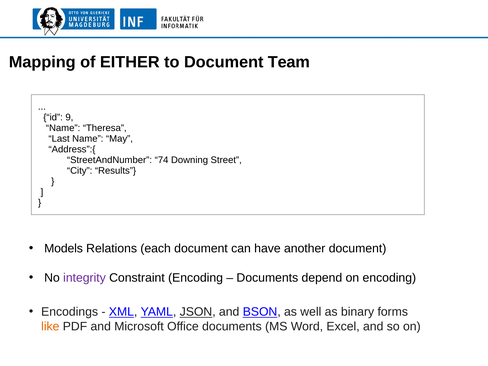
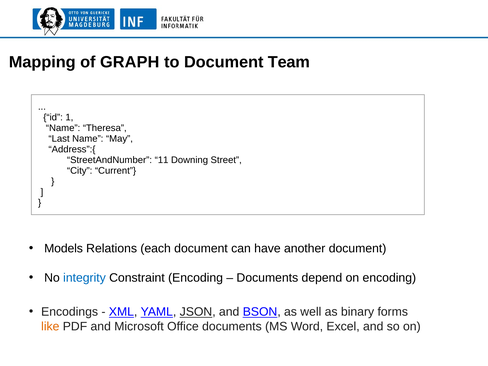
EITHER: EITHER -> GRAPH (130, 62)
9: 9 -> 1 (69, 117)
74: 74 -> 11 (162, 160)
Results: Results -> Current (116, 171)
integrity colour: purple -> blue (84, 278)
